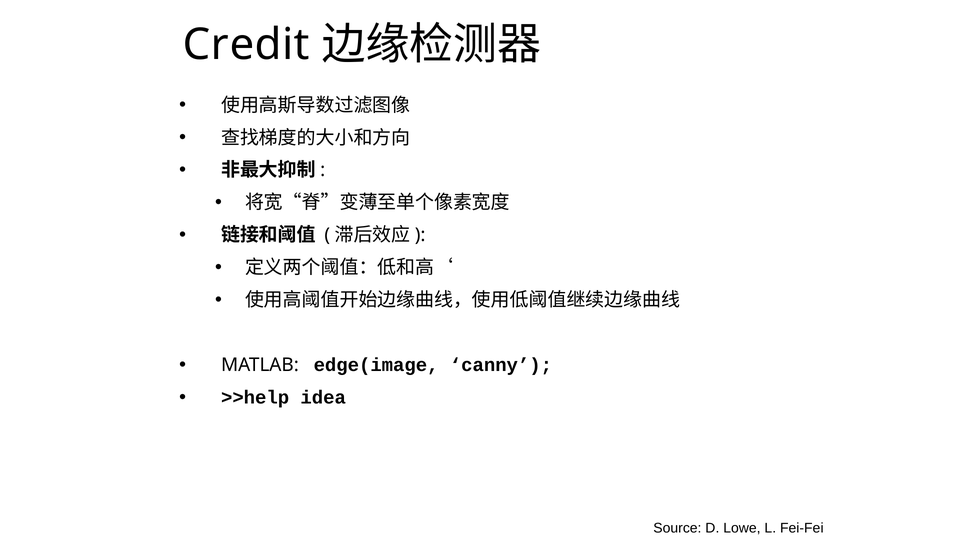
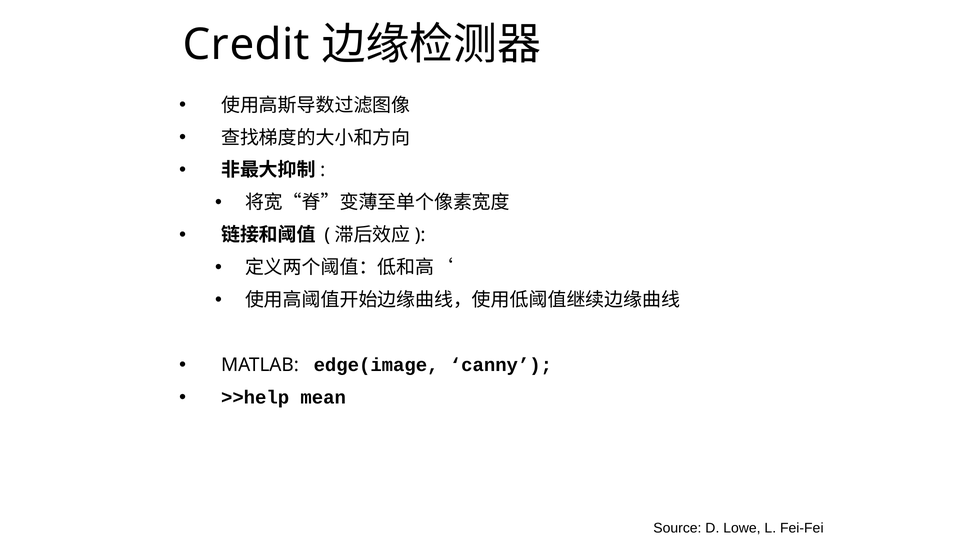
idea: idea -> mean (323, 397)
